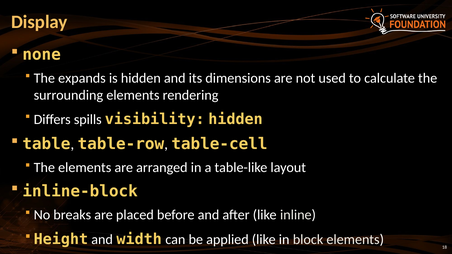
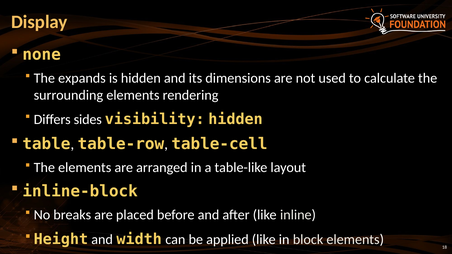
spills: spills -> sides (88, 120)
